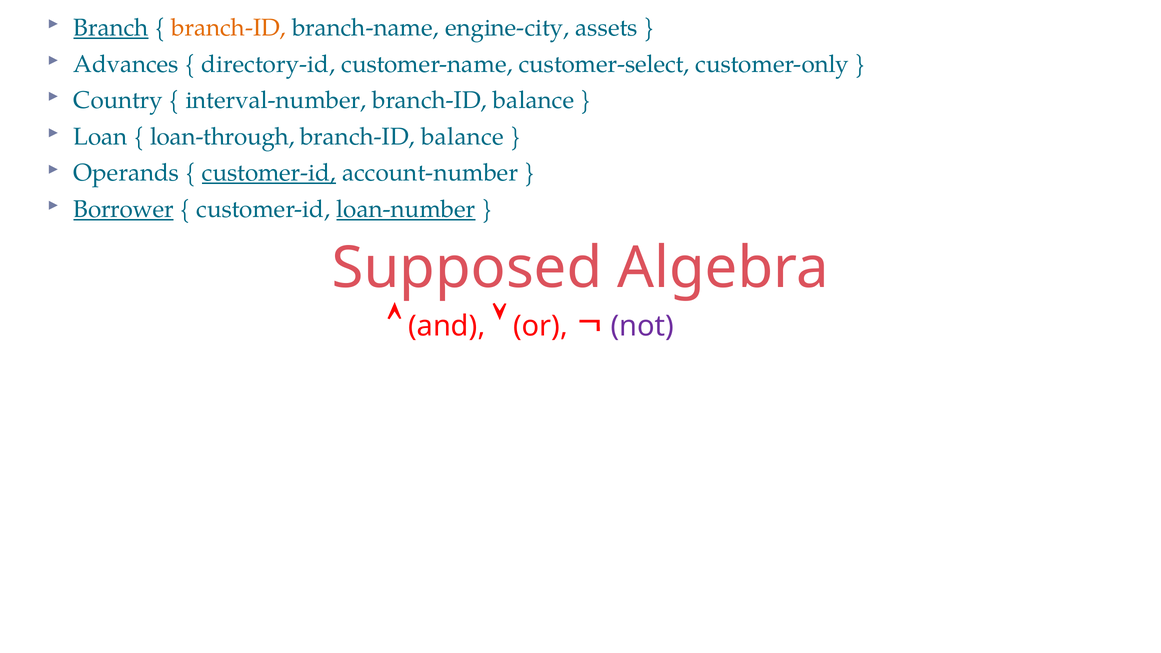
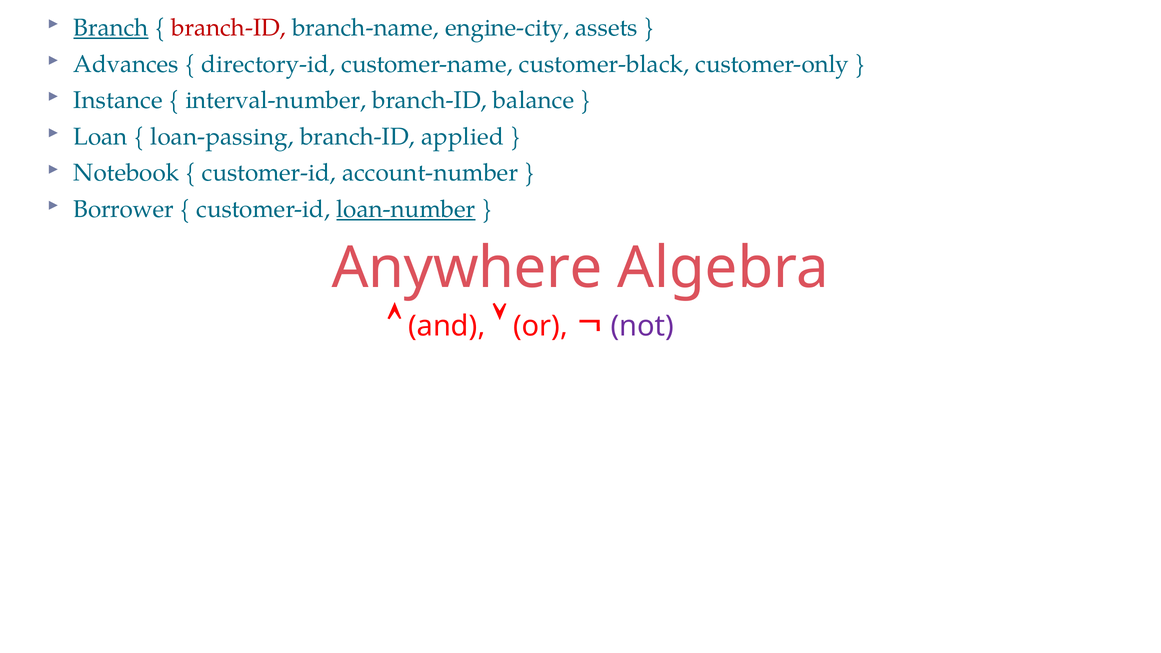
branch-ID colour: orange -> red (229, 28)
customer-select: customer-select -> customer-black (604, 64)
Country: Country -> Instance (118, 100)
loan-through: loan-through -> loan-passing (222, 137)
balance: balance -> applied (463, 137)
Operands: Operands -> Notebook (126, 173)
customer-id underline: present -> none (269, 173)
Borrower underline: present -> none (124, 209)
Supposed: Supposed -> Anywhere (467, 268)
